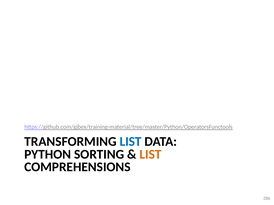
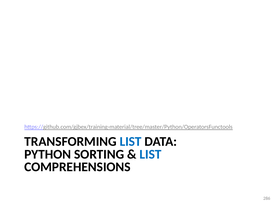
LIST colour: orange -> blue (151, 155)
